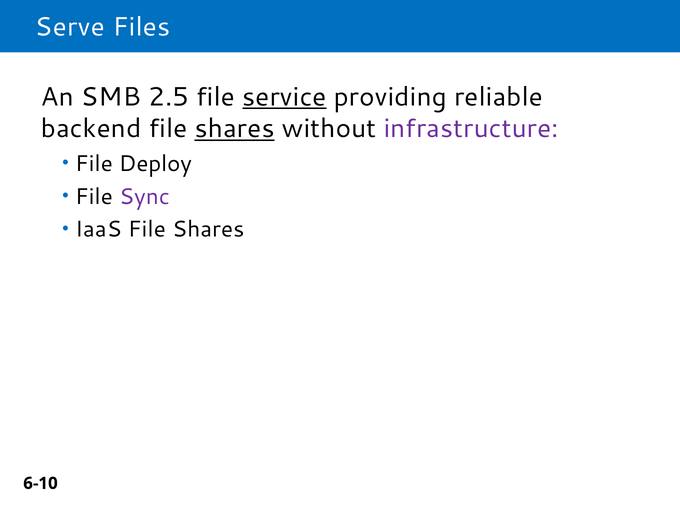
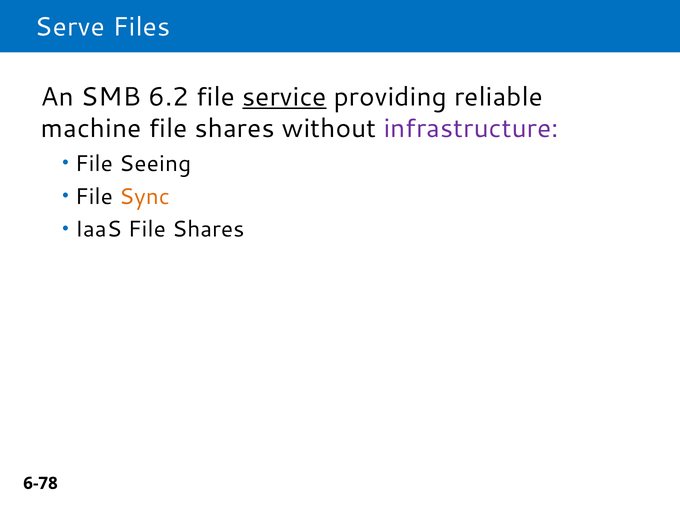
2.5: 2.5 -> 6.2 (169, 97)
backend: backend -> machine (91, 129)
shares underline: present -> none (235, 129)
Deploy: Deploy -> Seeing (155, 164)
Sync colour: purple -> orange (144, 197)
6-10: 6-10 -> 6-78 (40, 483)
